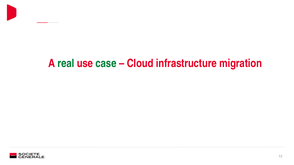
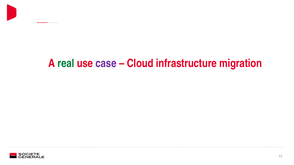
case colour: green -> purple (106, 64)
